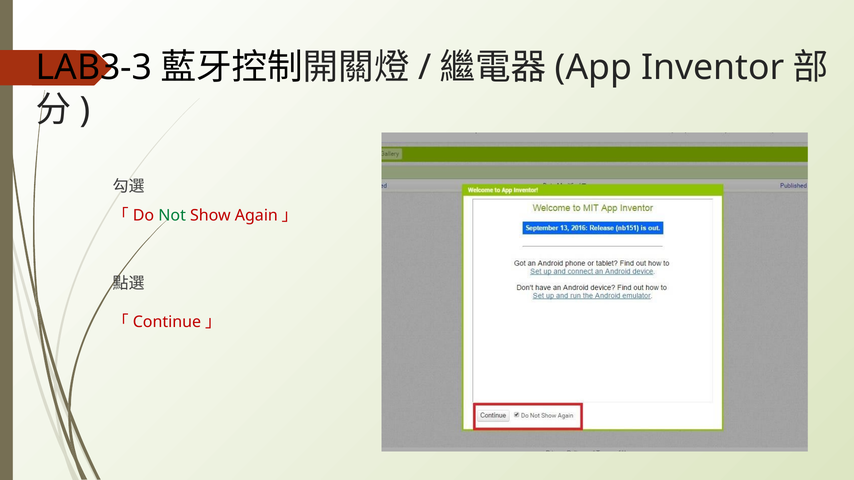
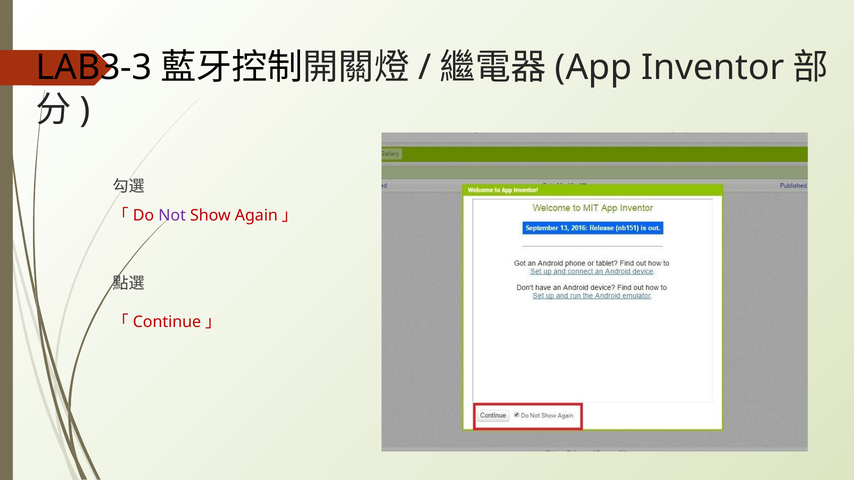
Not colour: green -> purple (172, 216)
